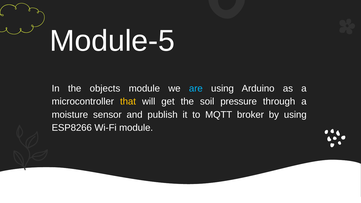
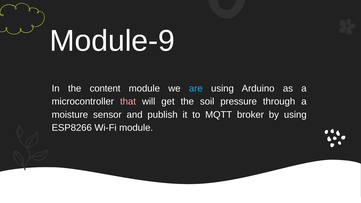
Module-5: Module-5 -> Module-9 (112, 41)
objects: objects -> content (105, 88)
that colour: yellow -> pink (128, 102)
